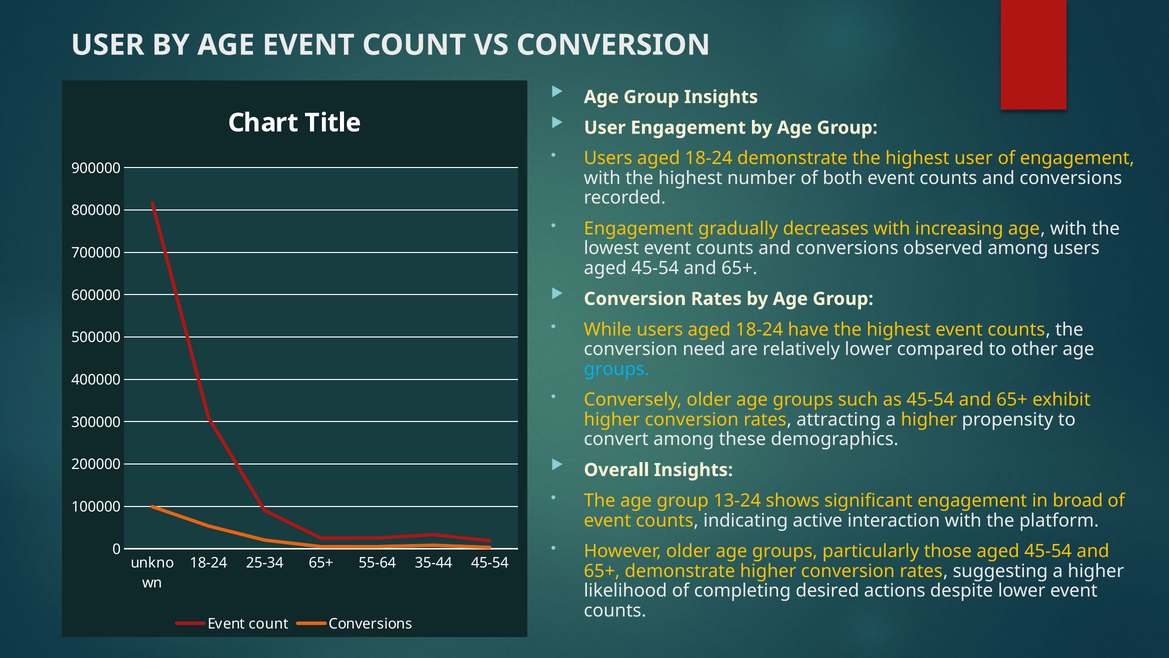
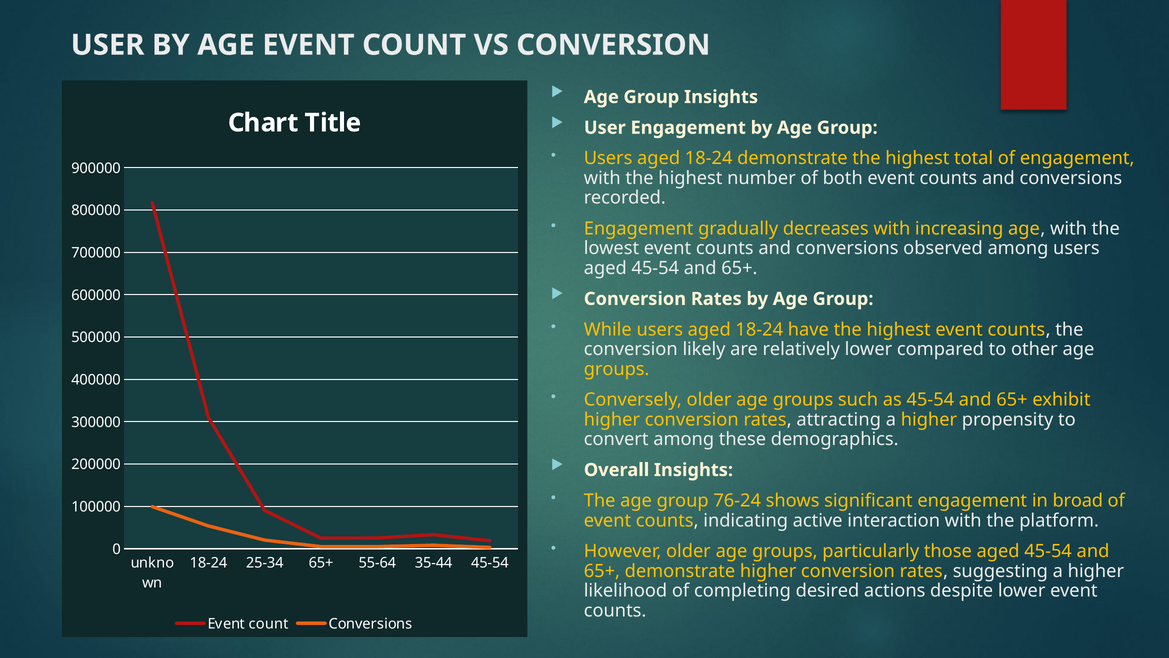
highest user: user -> total (974, 158)
need: need -> likely (704, 349)
groups colour: light blue -> yellow (617, 369)
13-24: 13-24 -> 76-24 (737, 500)
